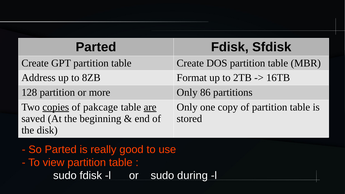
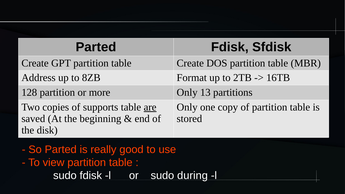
86: 86 -> 13 (205, 92)
copies underline: present -> none (56, 107)
pakcage: pakcage -> supports (101, 107)
